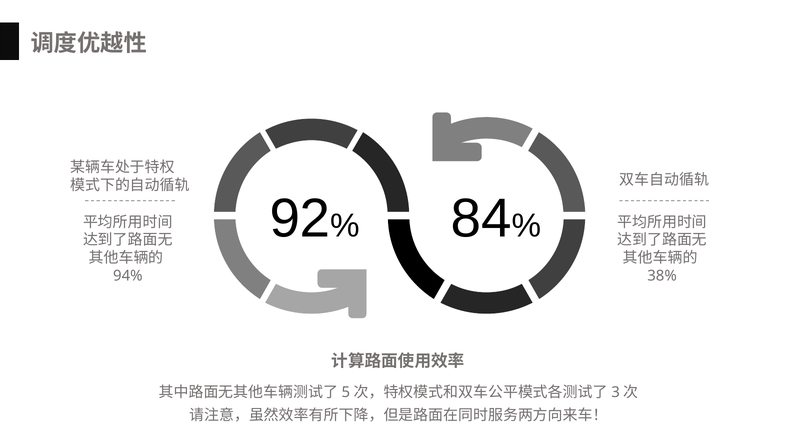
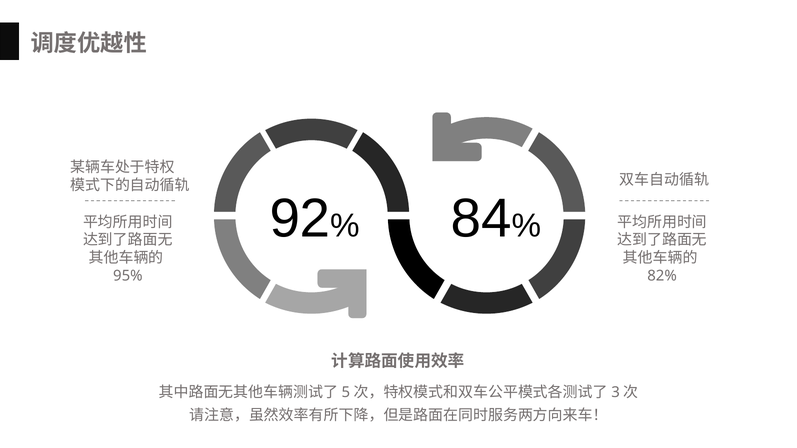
94%: 94% -> 95% (128, 276)
38%: 38% -> 82% (662, 276)
